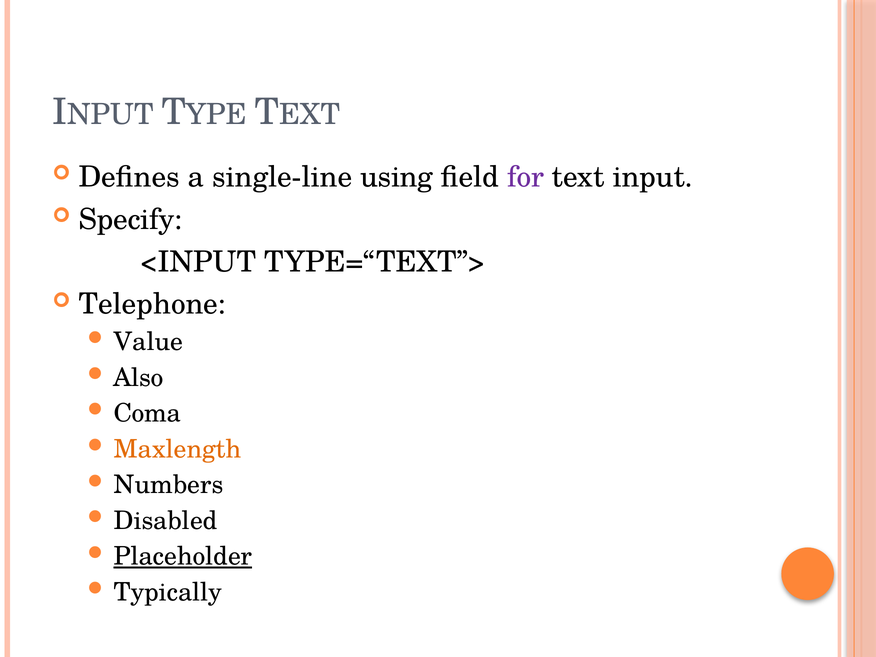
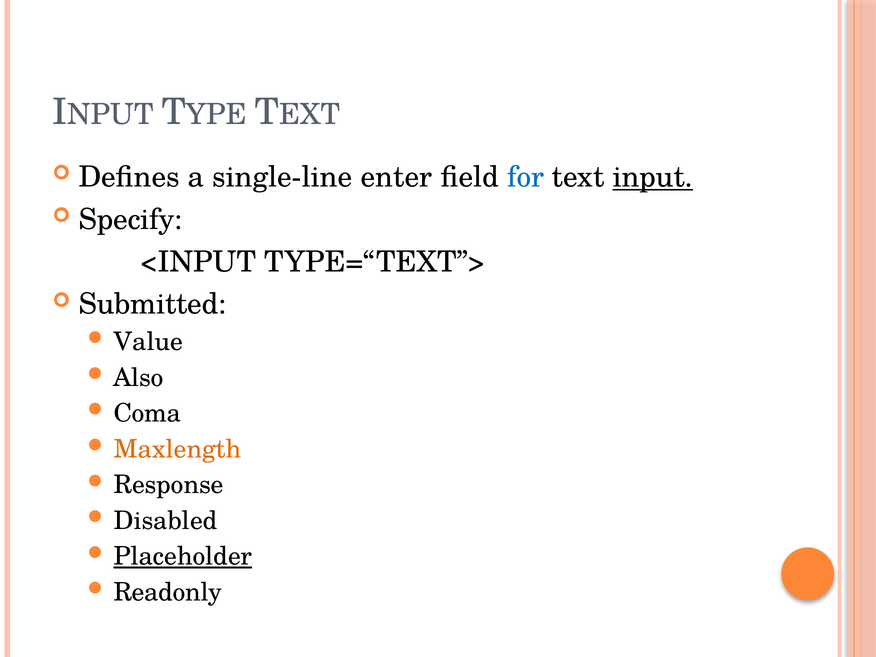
using: using -> enter (396, 177)
for colour: purple -> blue (526, 177)
input underline: none -> present (653, 177)
Telephone: Telephone -> Submitted (153, 304)
Numbers: Numbers -> Response (169, 485)
Typically: Typically -> Readonly (168, 592)
